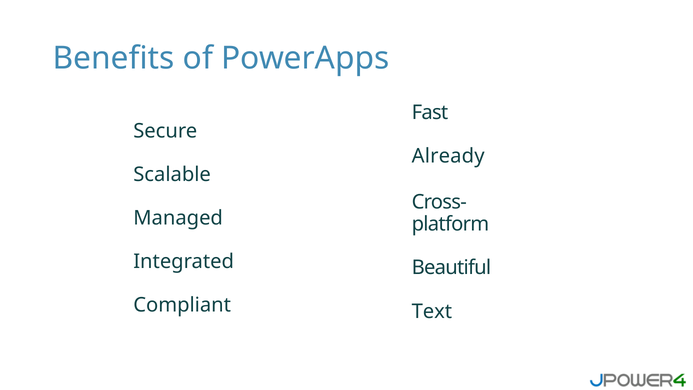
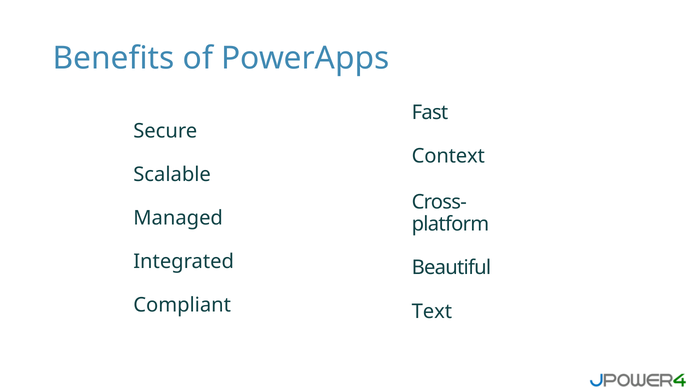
Already: Already -> Context (448, 156)
